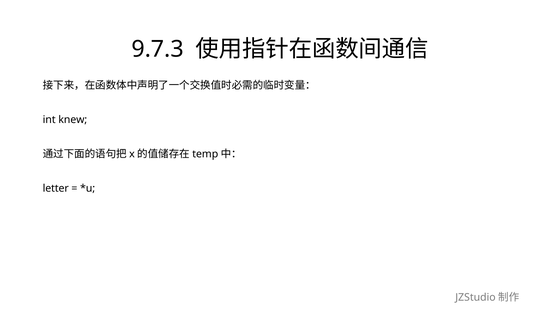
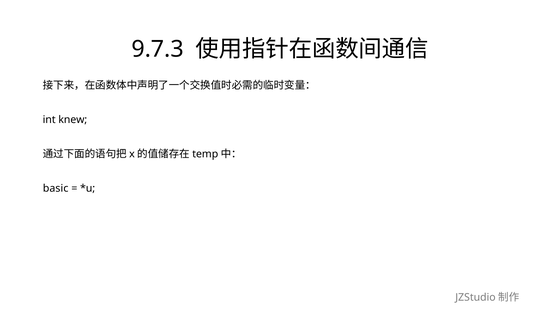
letter: letter -> basic (56, 188)
